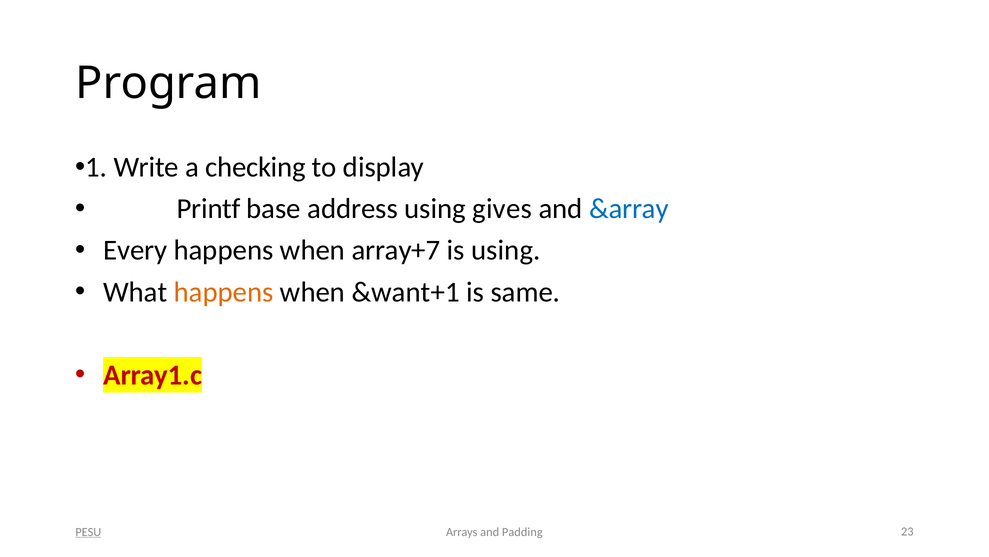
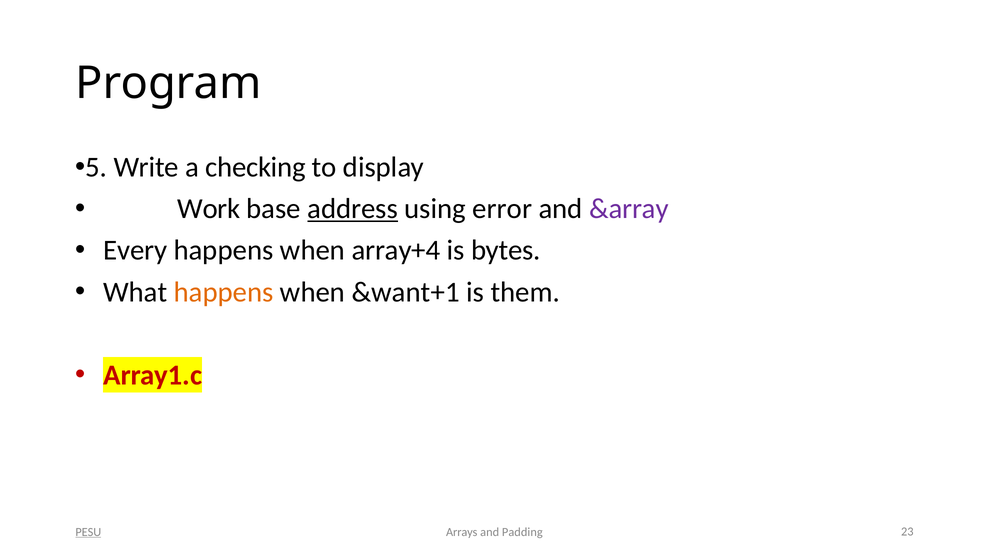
1: 1 -> 5 (96, 167)
Printf: Printf -> Work (209, 209)
address underline: none -> present (353, 209)
gives: gives -> error (502, 209)
&array colour: blue -> purple (629, 209)
array+7: array+7 -> array+4 (396, 250)
is using: using -> bytes (506, 250)
same: same -> them (525, 292)
